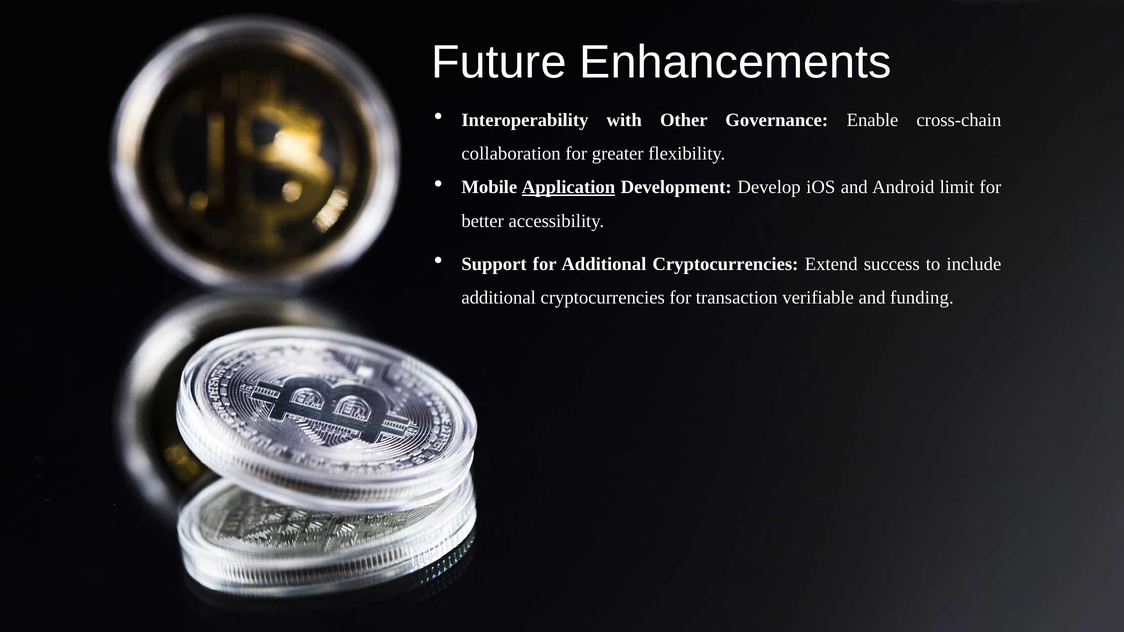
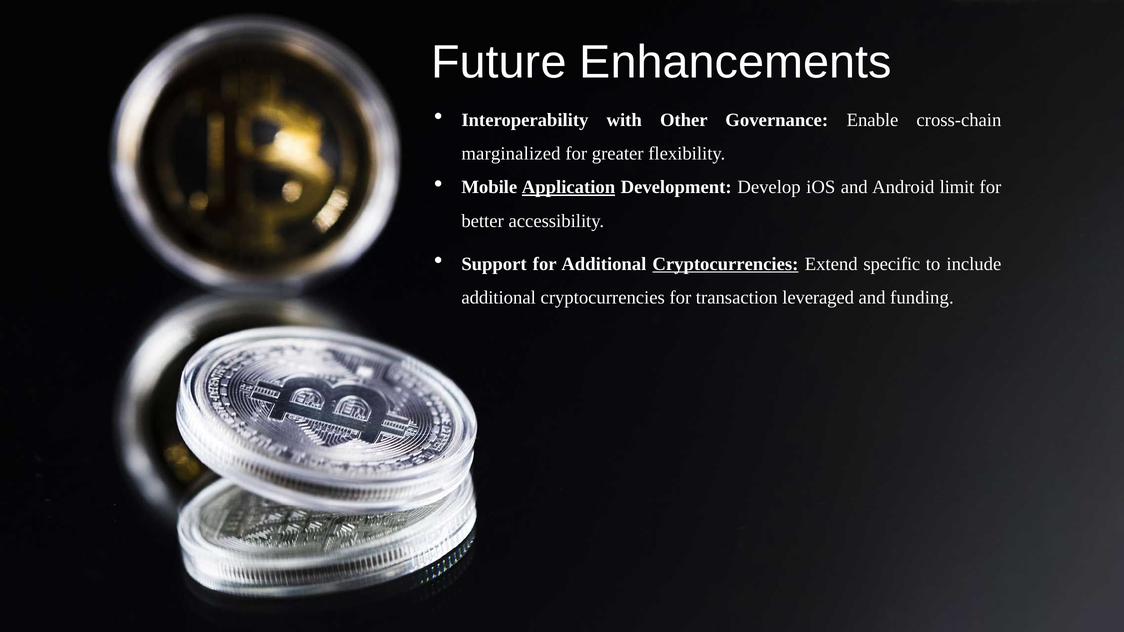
collaboration: collaboration -> marginalized (511, 154)
Cryptocurrencies underline: none -> present (725, 264)
success: success -> specific (892, 264)
verifiable: verifiable -> leveraged (818, 298)
